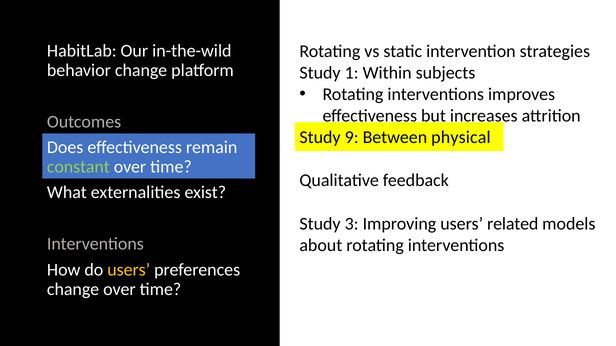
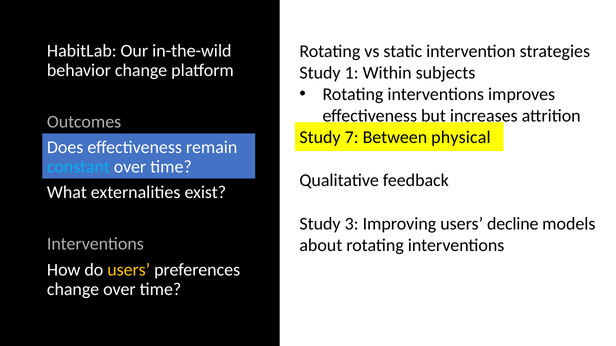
9: 9 -> 7 (352, 138)
constant colour: light green -> light blue (78, 167)
related: related -> decline (513, 224)
